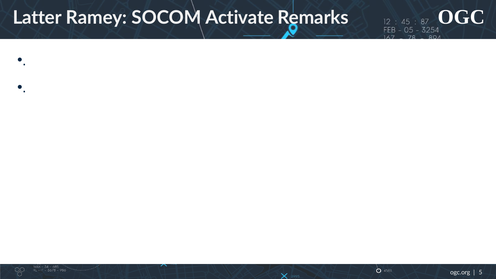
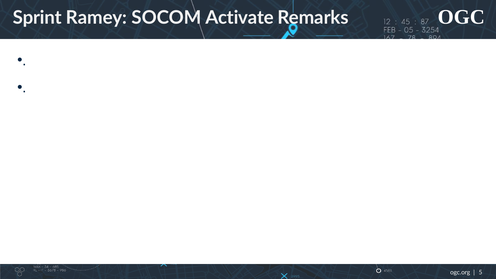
Latter: Latter -> Sprint (37, 18)
